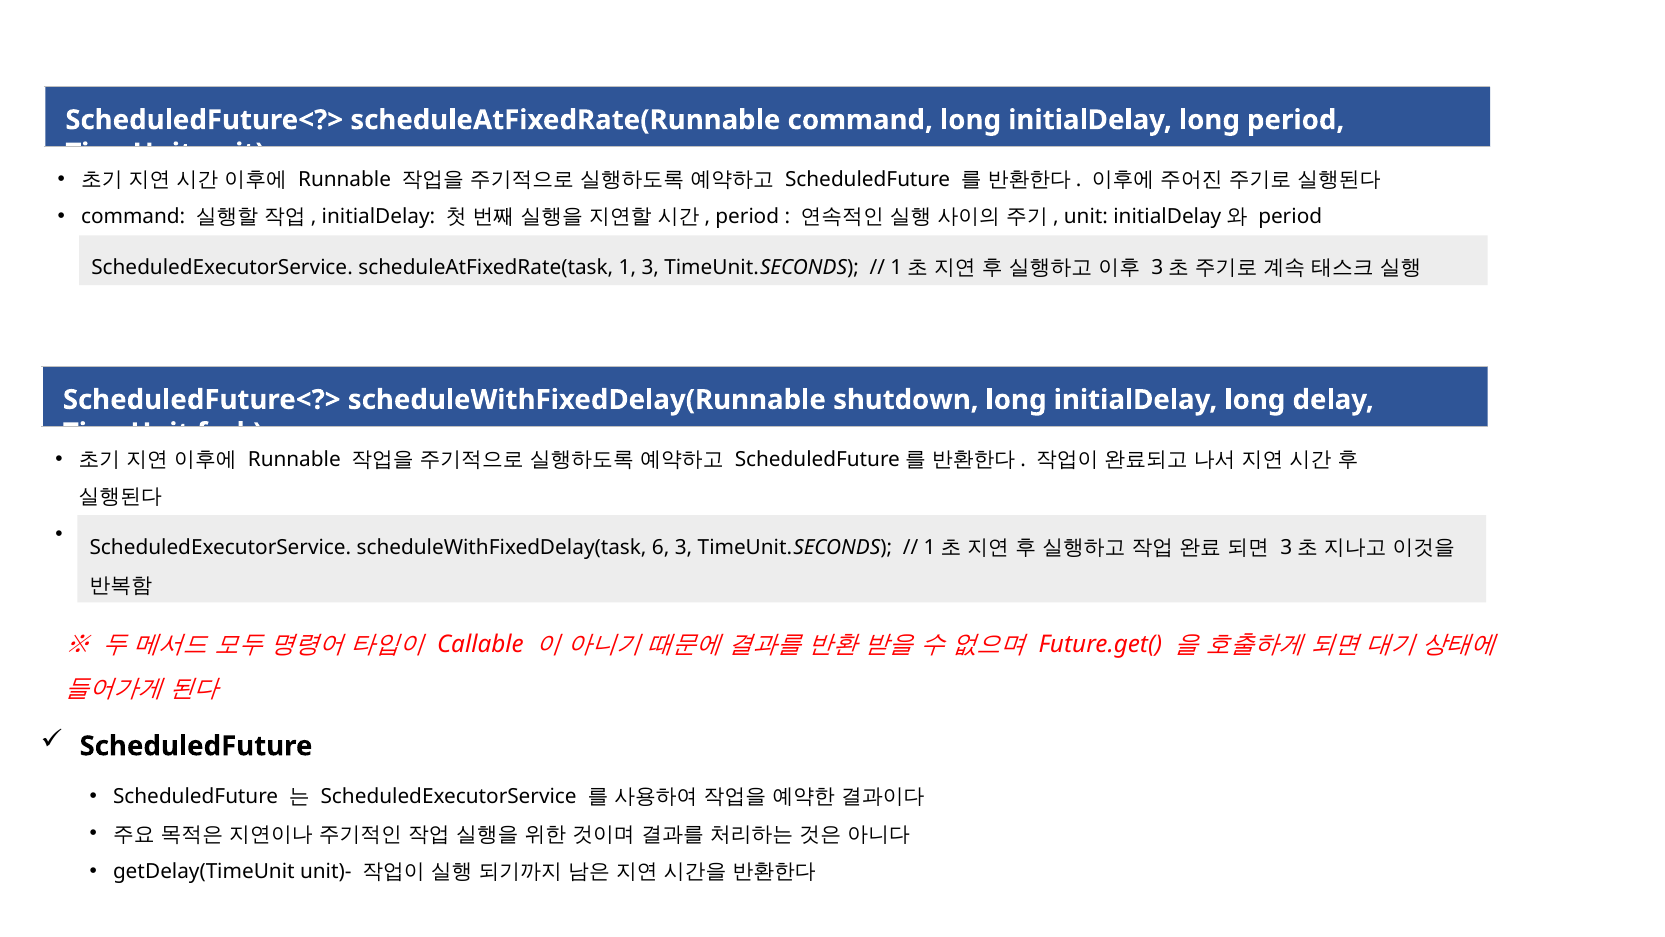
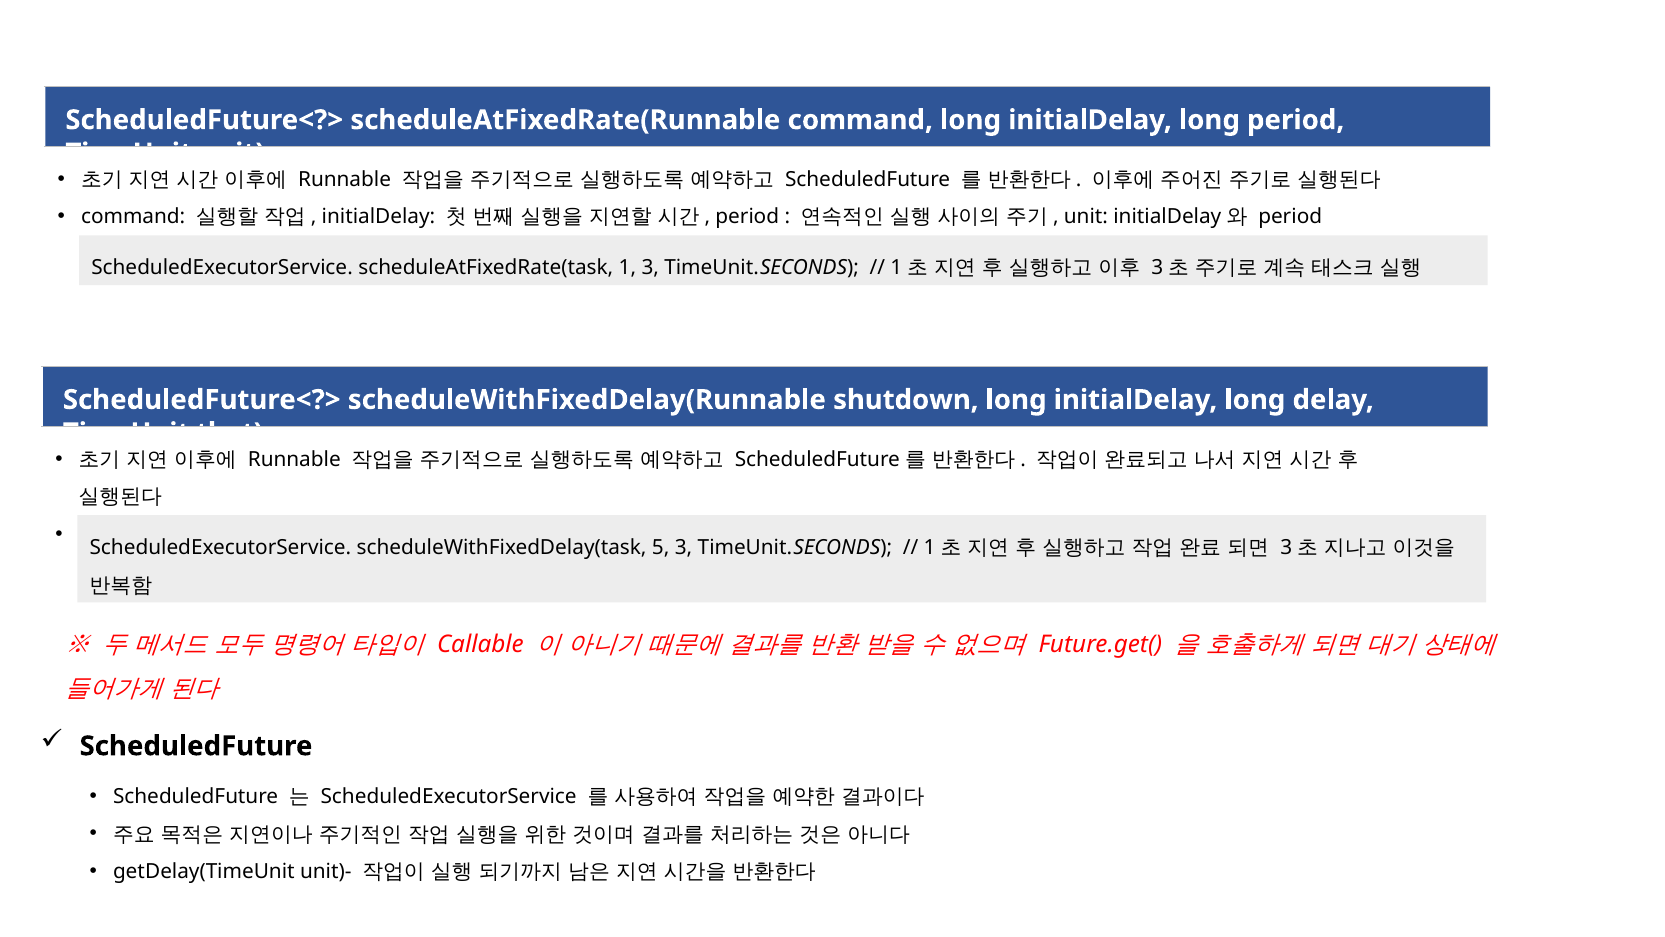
fork: fork -> that (230, 433)
6: 6 -> 5 (661, 547)
